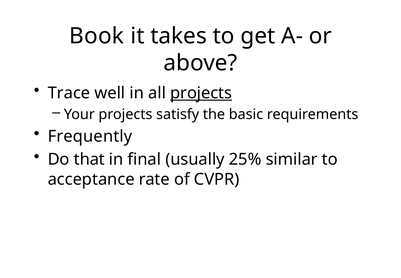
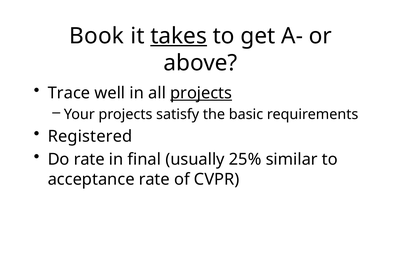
takes underline: none -> present (179, 36)
Frequently: Frequently -> Registered (90, 136)
Do that: that -> rate (89, 159)
